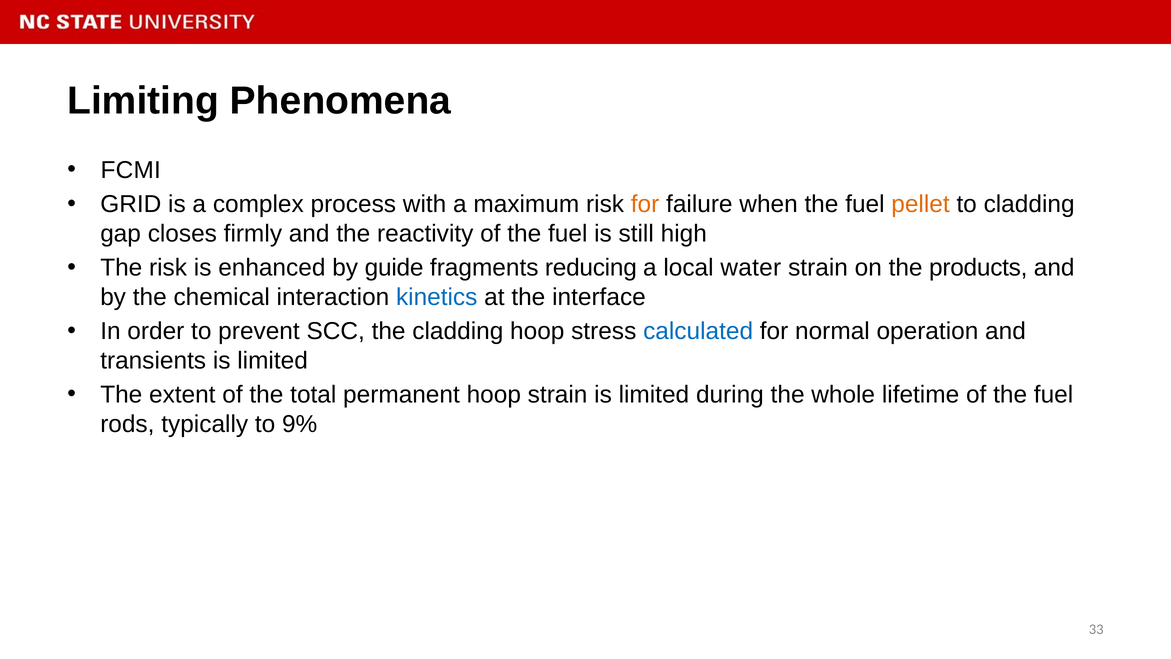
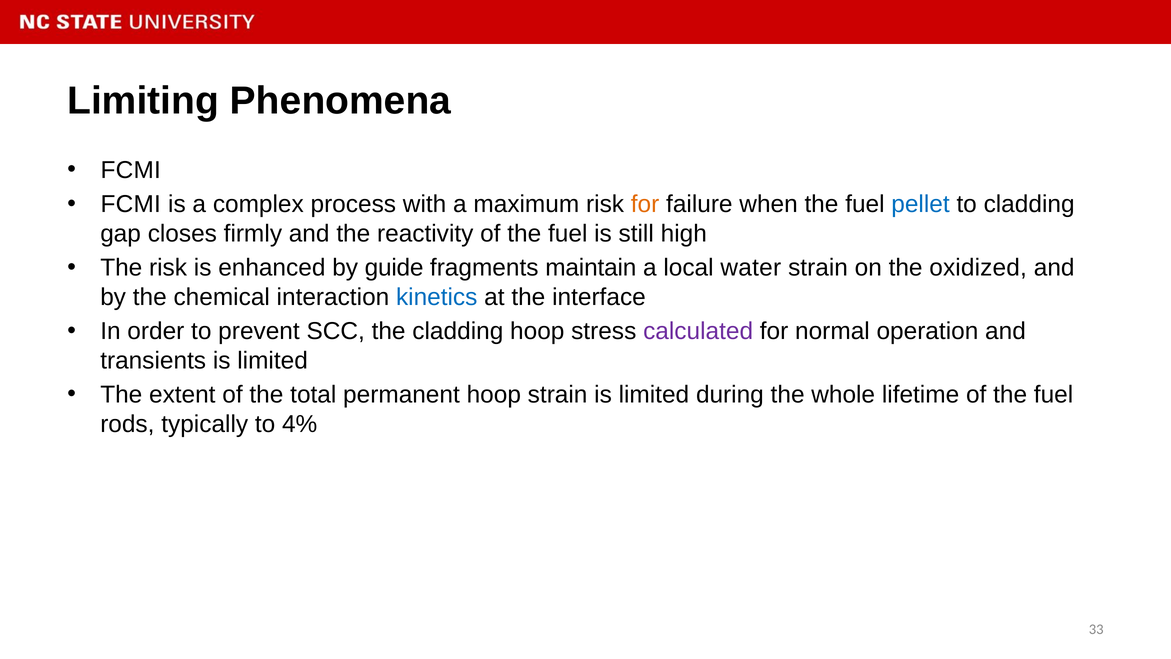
GRID: GRID -> FCMI (131, 204)
pellet colour: orange -> blue (921, 204)
reducing: reducing -> maintain (591, 268)
products: products -> oxidized (978, 268)
calculated colour: blue -> purple (698, 331)
9%: 9% -> 4% (300, 424)
